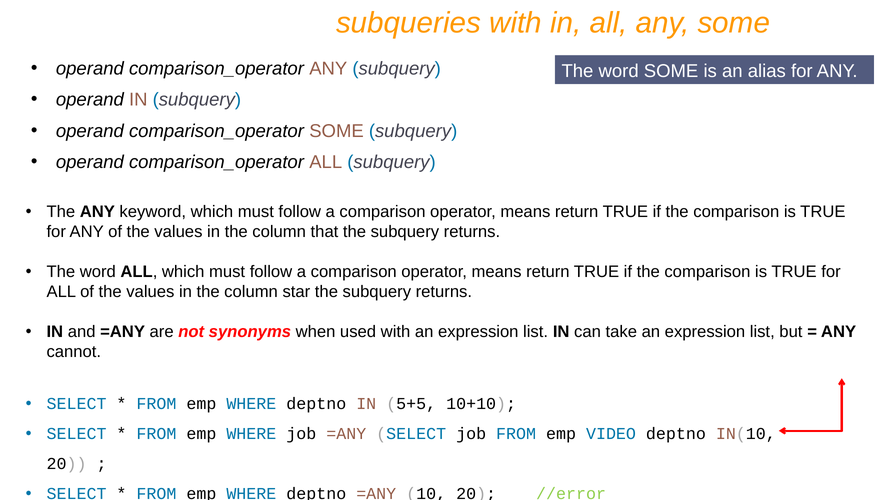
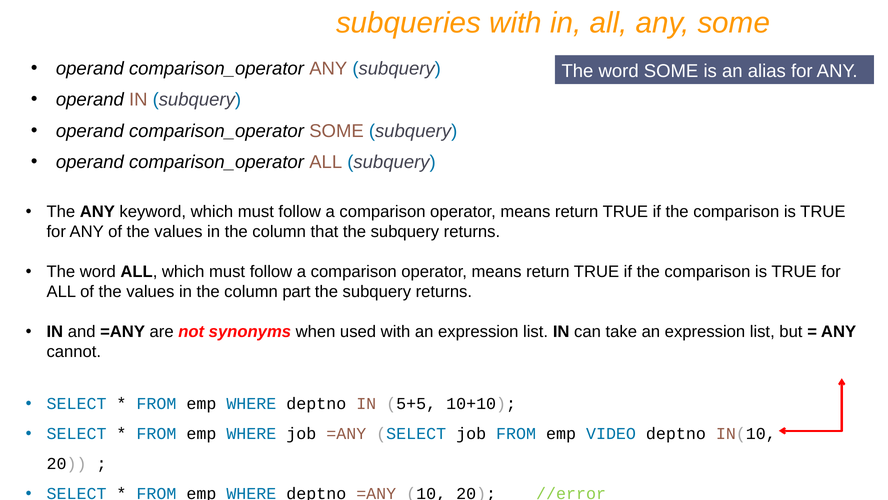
star: star -> part (296, 292)
